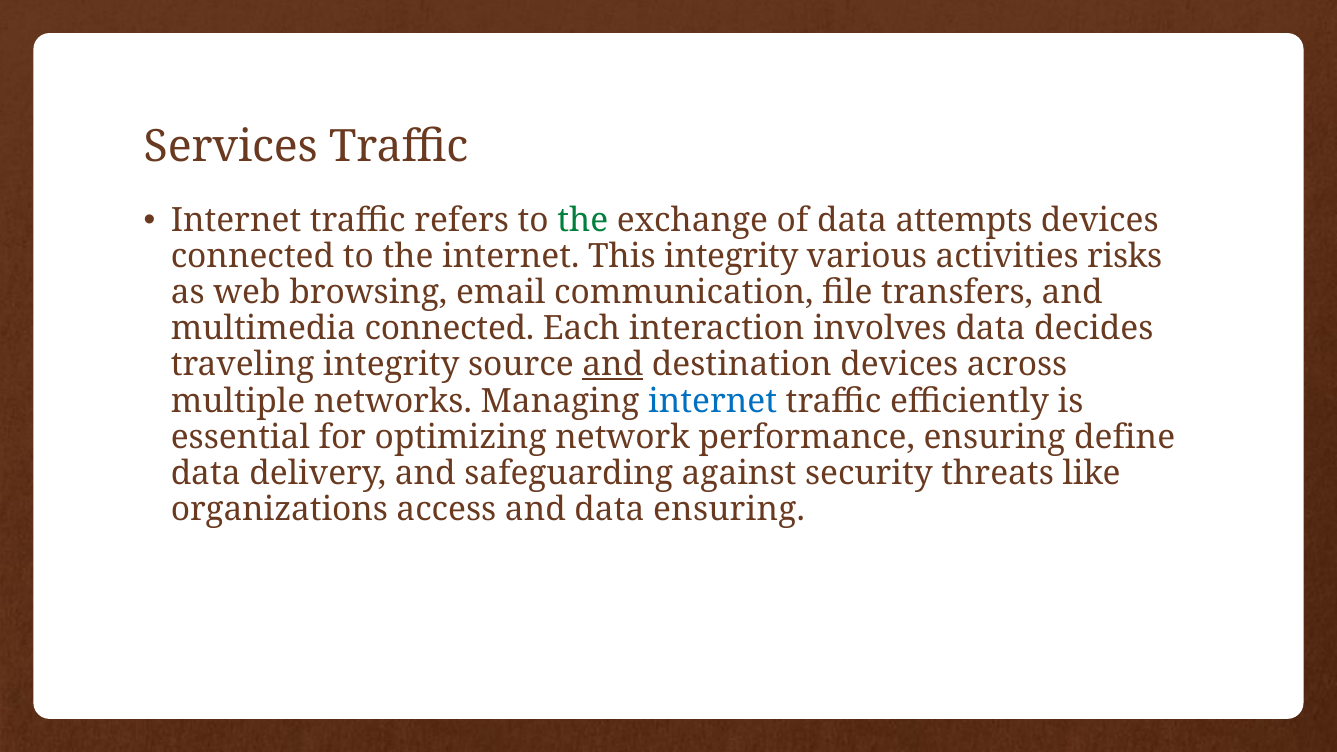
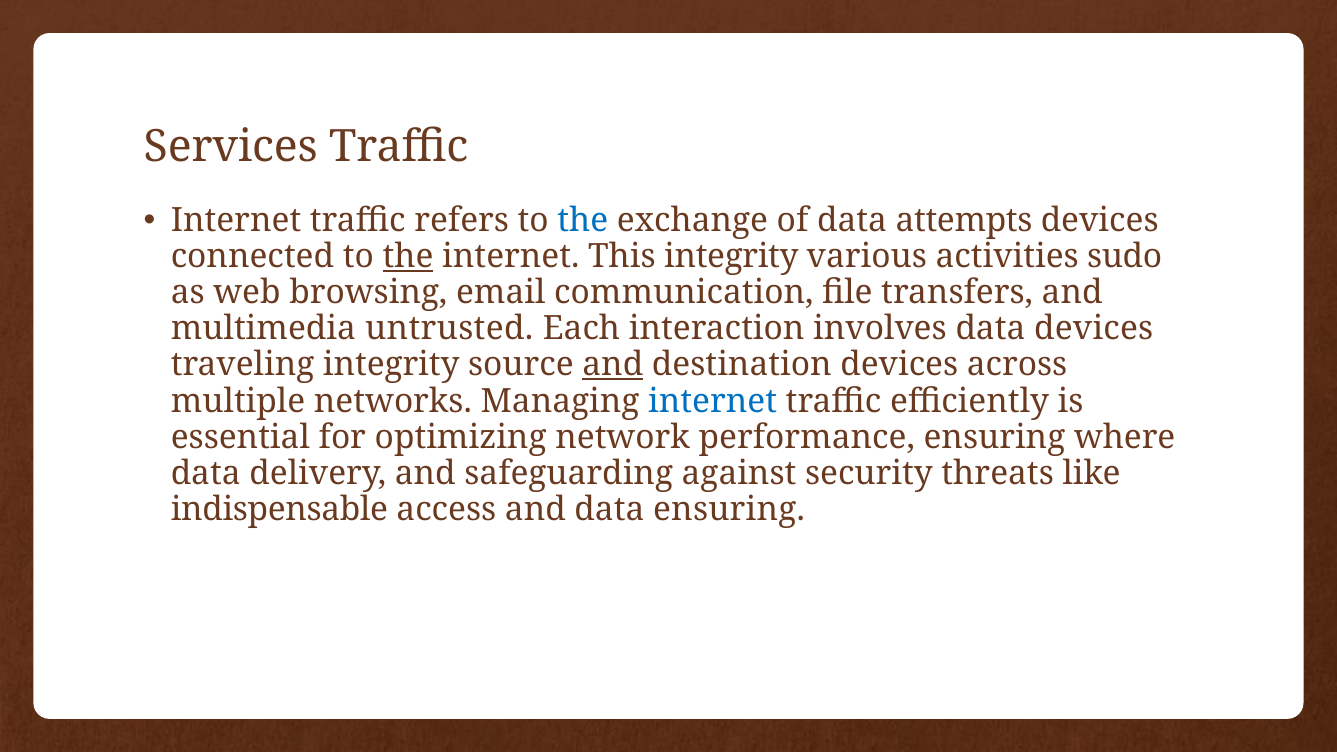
the colour: green -> blue (583, 221)
the underline: none -> present (408, 257)
risks: risks -> sudo (1125, 257)
multimedia connected: connected -> untrusted (449, 329)
data decides: decides -> devices (1094, 329)
define: define -> where (1125, 437)
organizations: organizations -> indispensable (279, 509)
